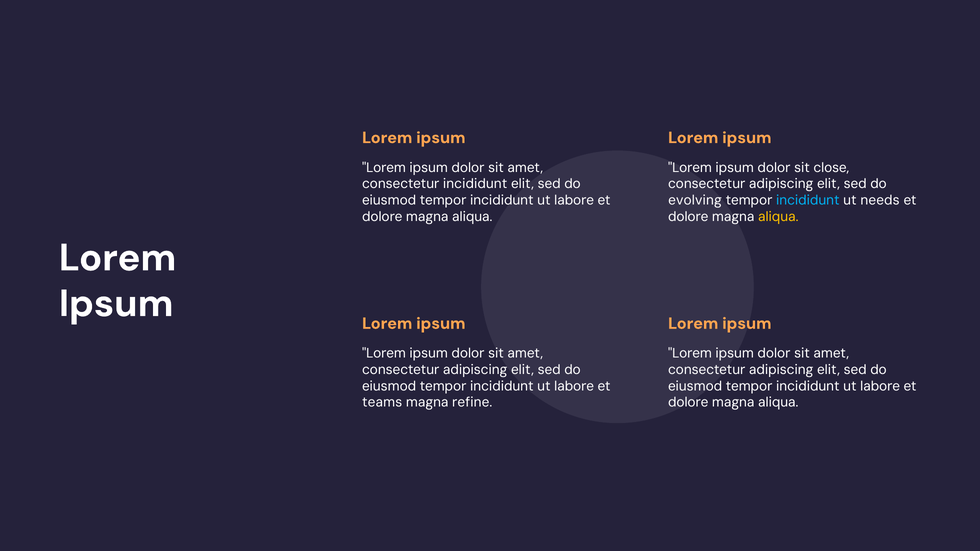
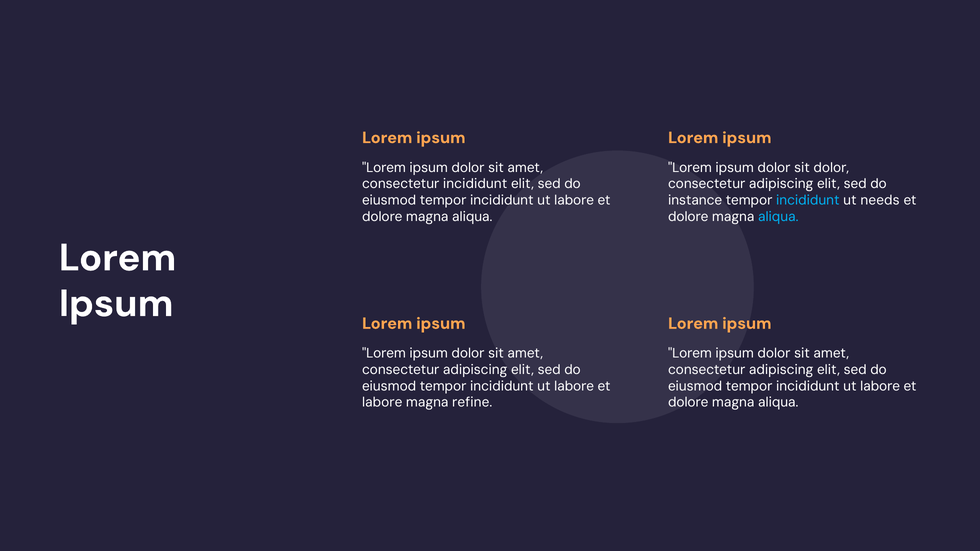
sit close: close -> dolor (831, 168)
evolving: evolving -> instance (695, 200)
aliqua colour: yellow -> light blue (778, 217)
teams: teams -> labore (382, 403)
